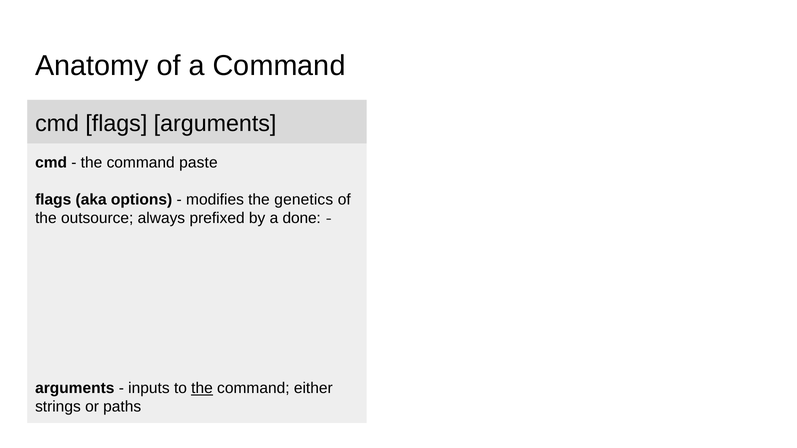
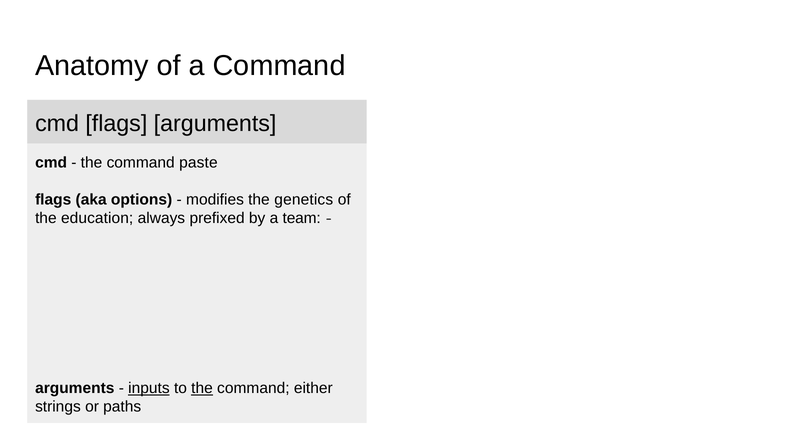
outsource: outsource -> education (97, 218)
done: done -> team (302, 218)
inputs underline: none -> present (149, 388)
